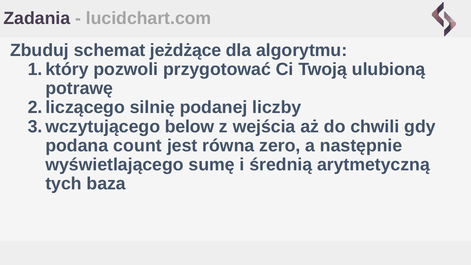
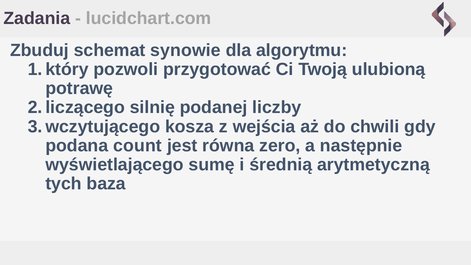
jeżdżące: jeżdżące -> synowie (185, 50)
below: below -> kosza (190, 126)
